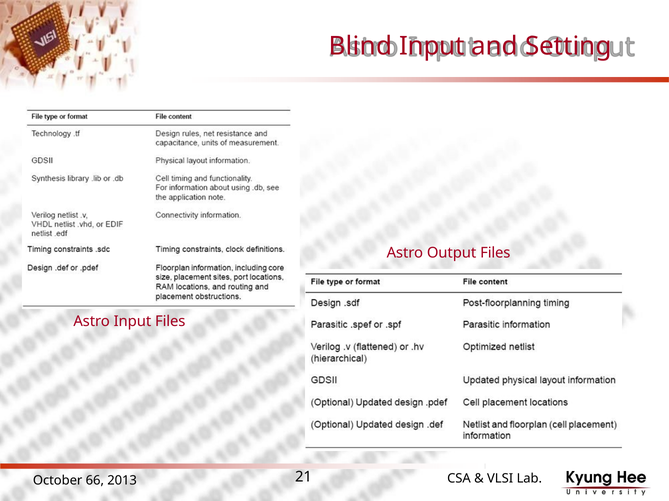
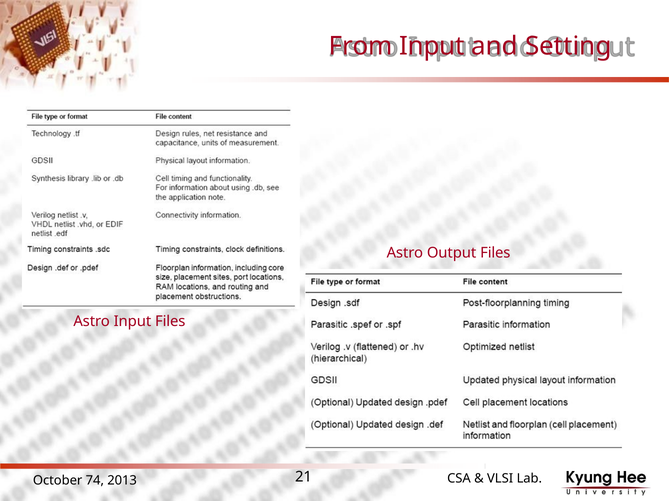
Blind: Blind -> From (361, 46)
66: 66 -> 74 (95, 481)
